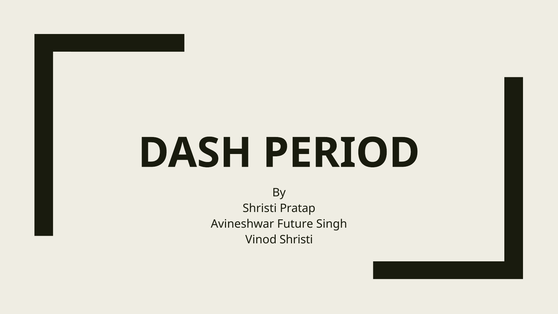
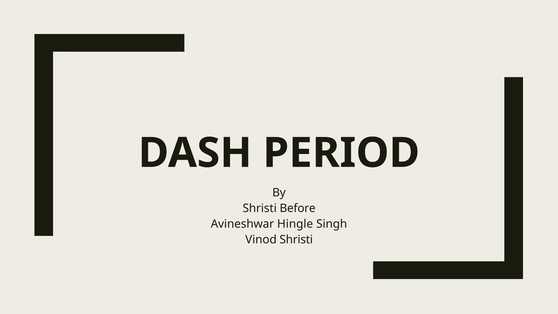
Pratap: Pratap -> Before (298, 208)
Future: Future -> Hingle (295, 224)
